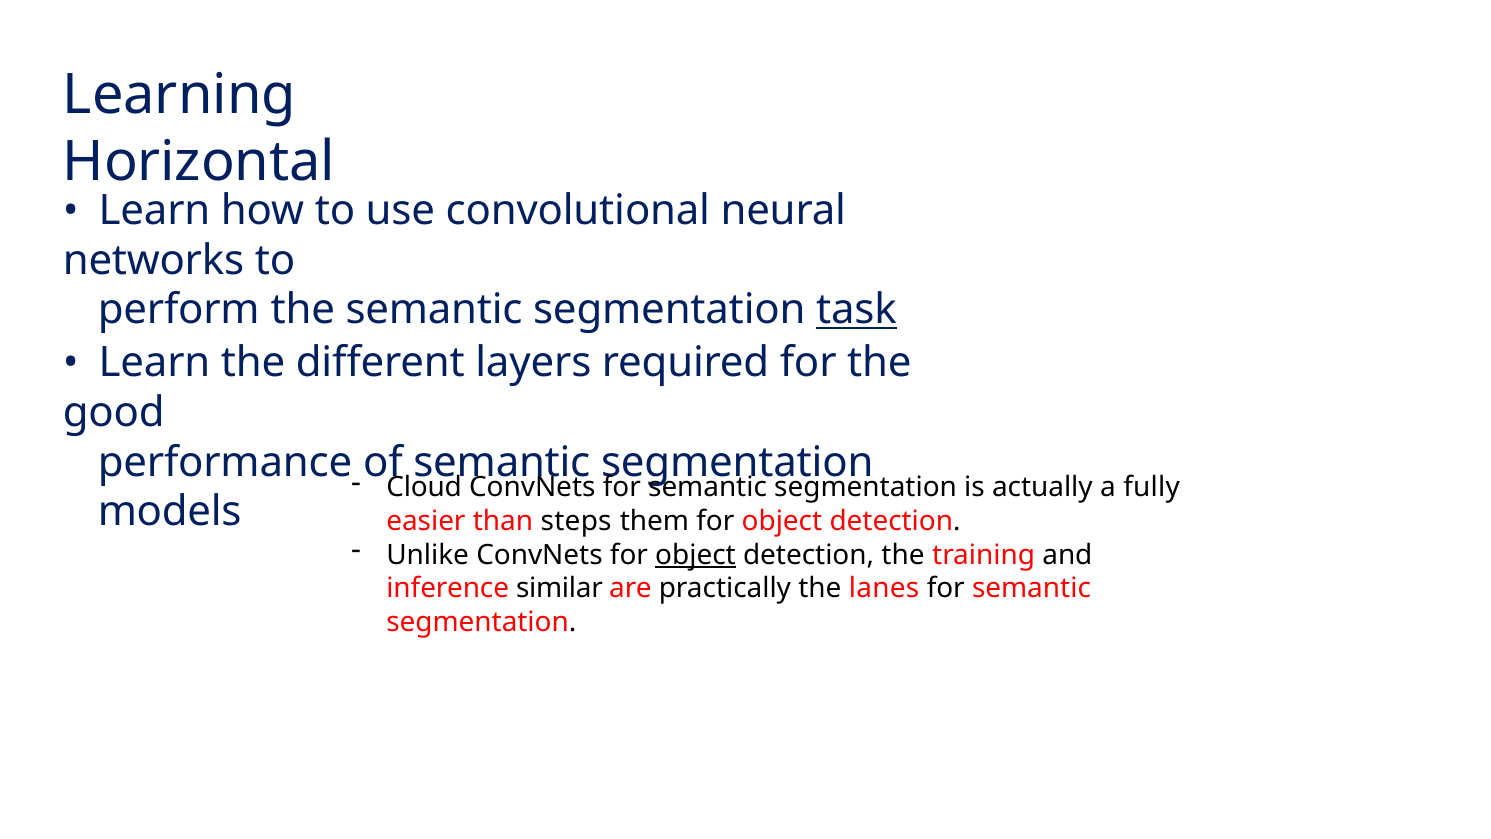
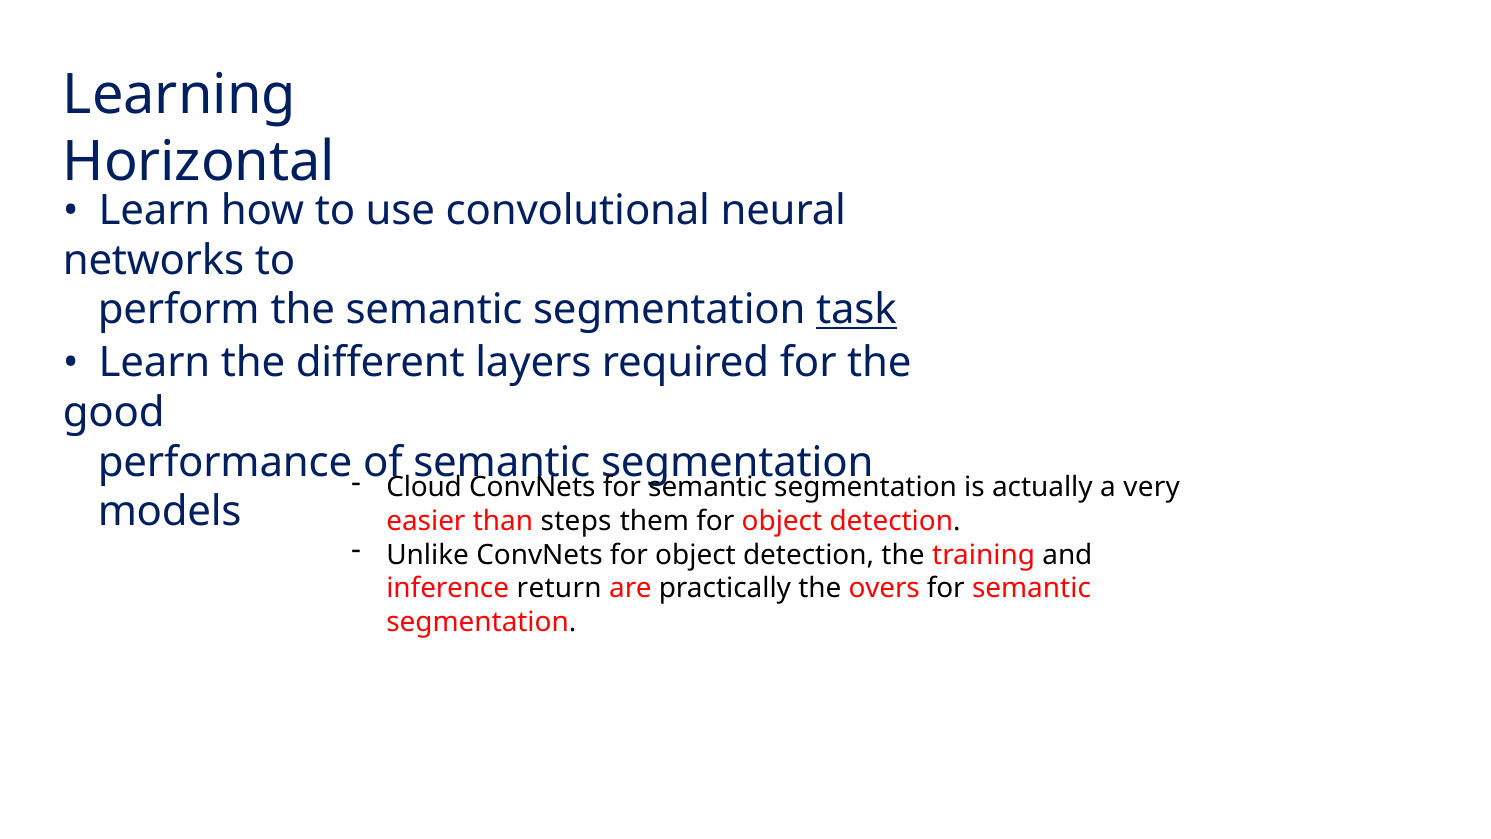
fully: fully -> very (1152, 488)
object underline: present -> none (695, 555)
similar: similar -> return (559, 588)
lanes: lanes -> overs (884, 588)
